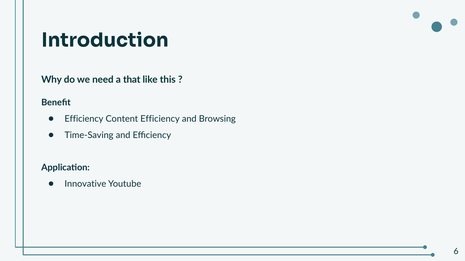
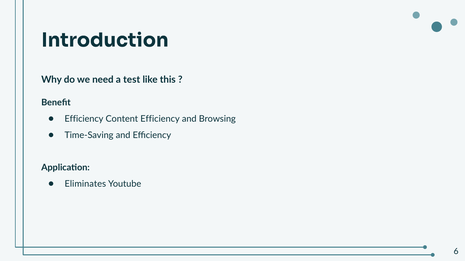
that: that -> test (132, 80)
Innovative: Innovative -> Eliminates (85, 184)
